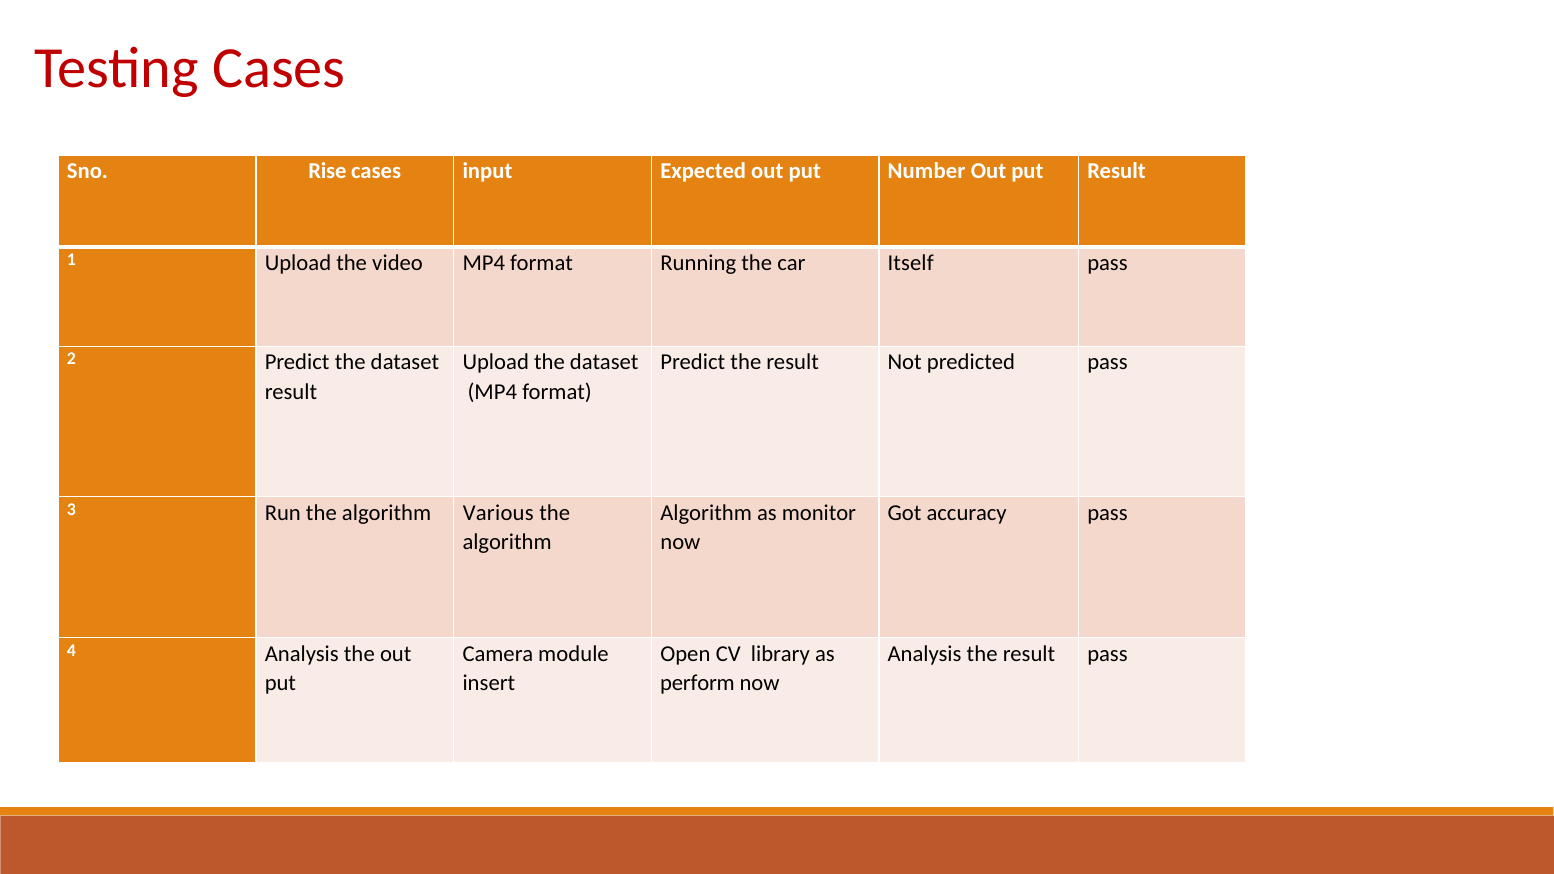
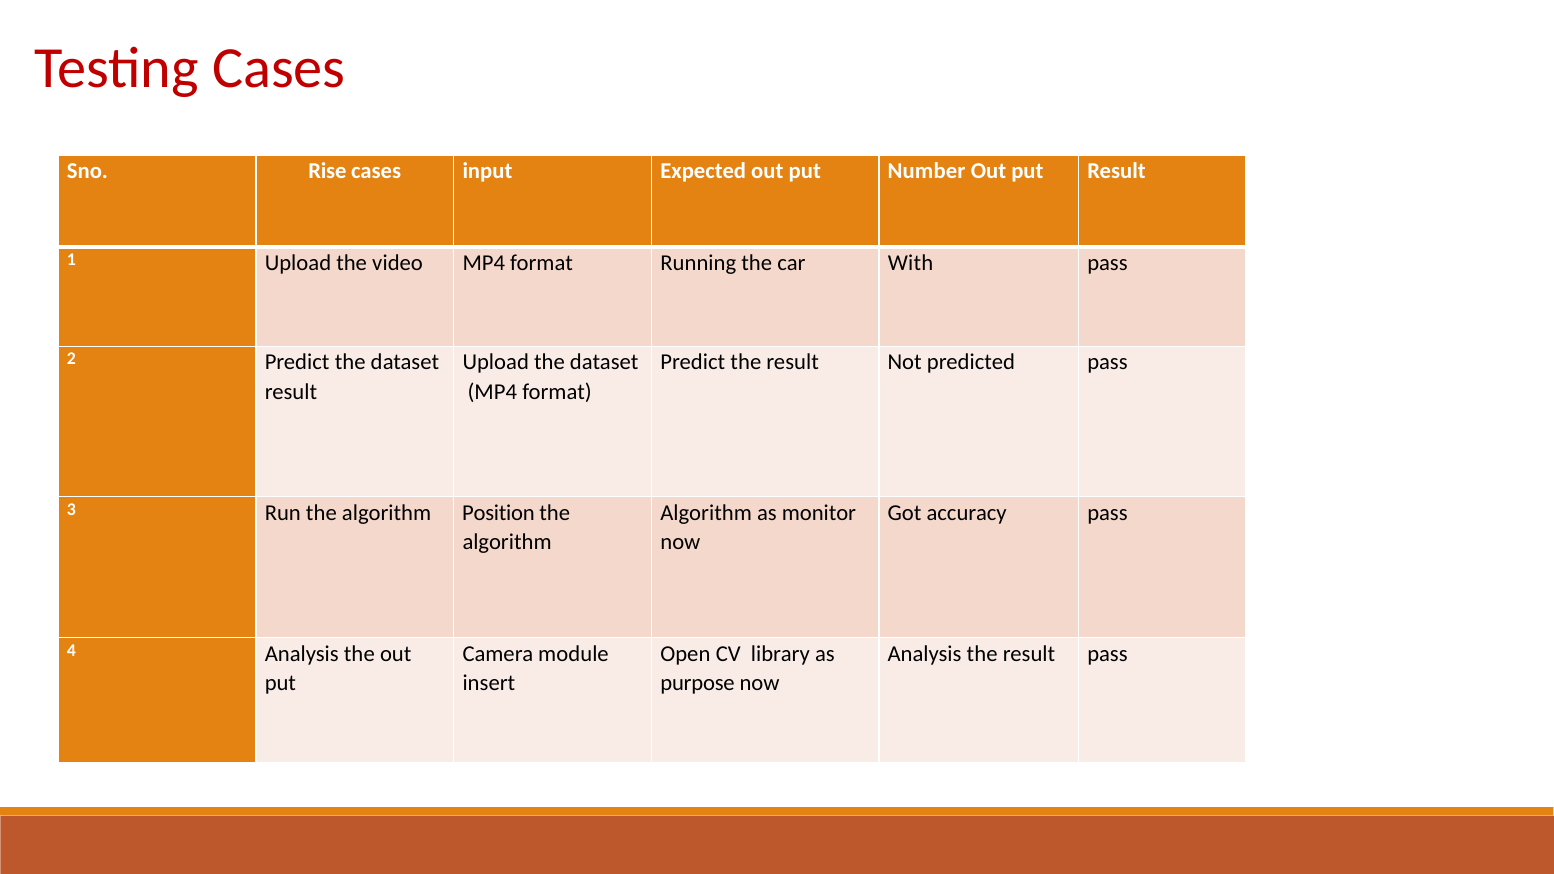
Itself: Itself -> With (911, 263)
Various: Various -> Position (498, 513)
perform: perform -> purpose (698, 683)
